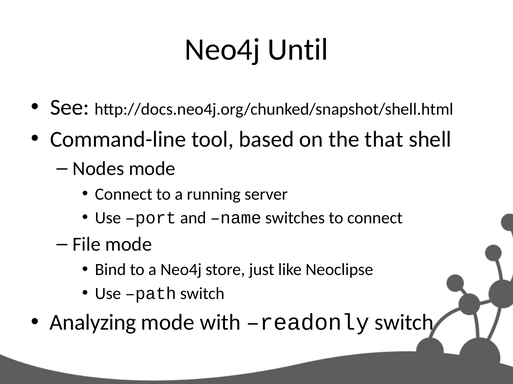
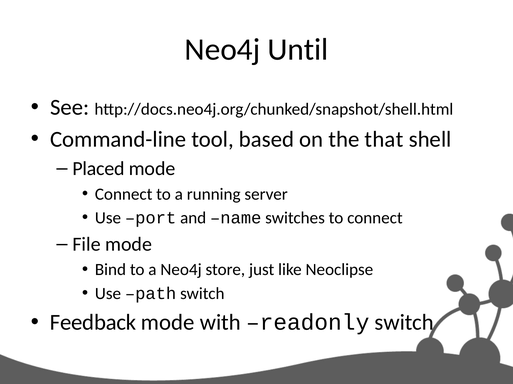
Nodes: Nodes -> Placed (98, 169)
Analyzing: Analyzing -> Feedback (93, 323)
